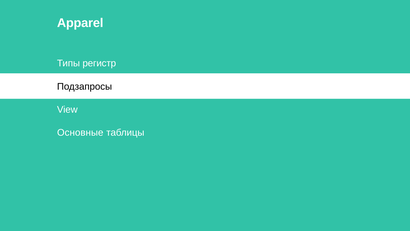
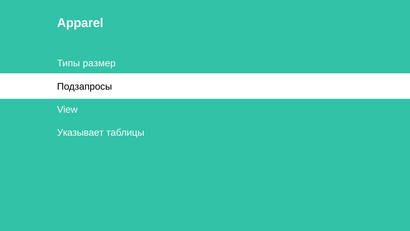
регистр: регистр -> размер (99, 63)
Основные: Основные -> Указывает (80, 133)
